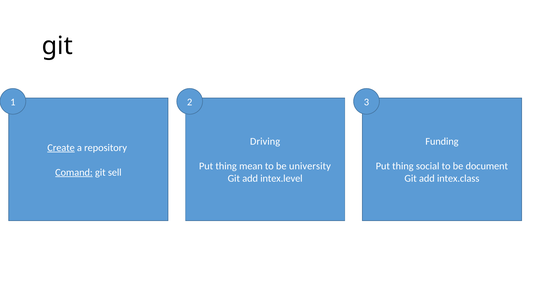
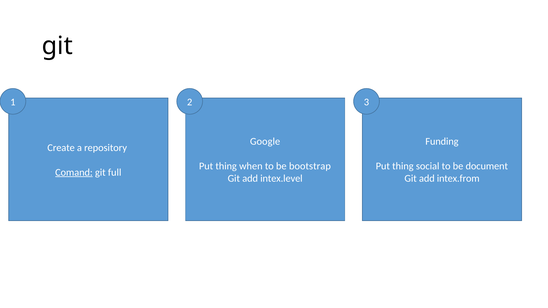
Driving: Driving -> Google (265, 142)
Create underline: present -> none (61, 148)
mean: mean -> when (251, 166)
university: university -> bootstrap (310, 166)
sell: sell -> full (115, 172)
intex.class: intex.class -> intex.from (458, 179)
